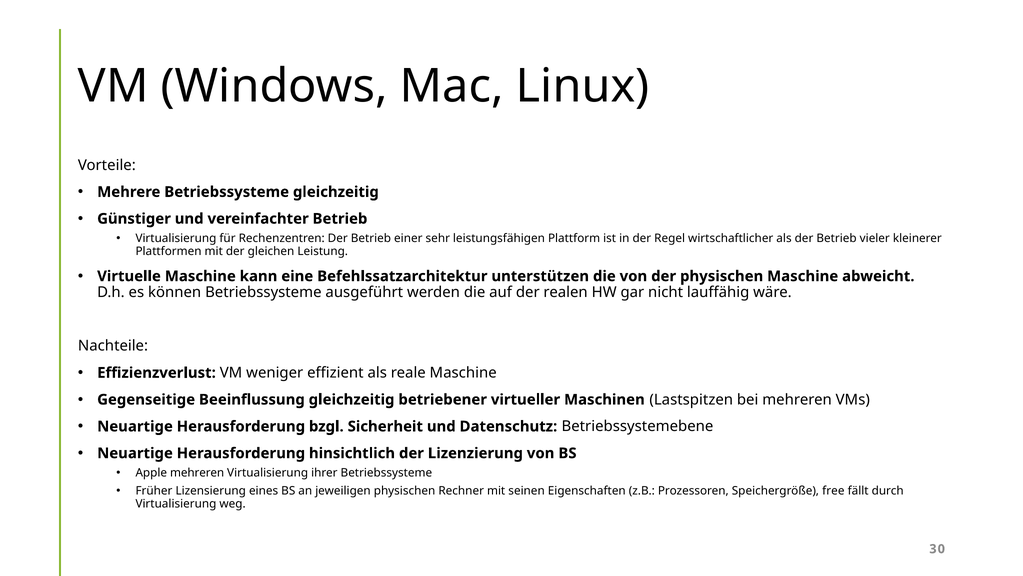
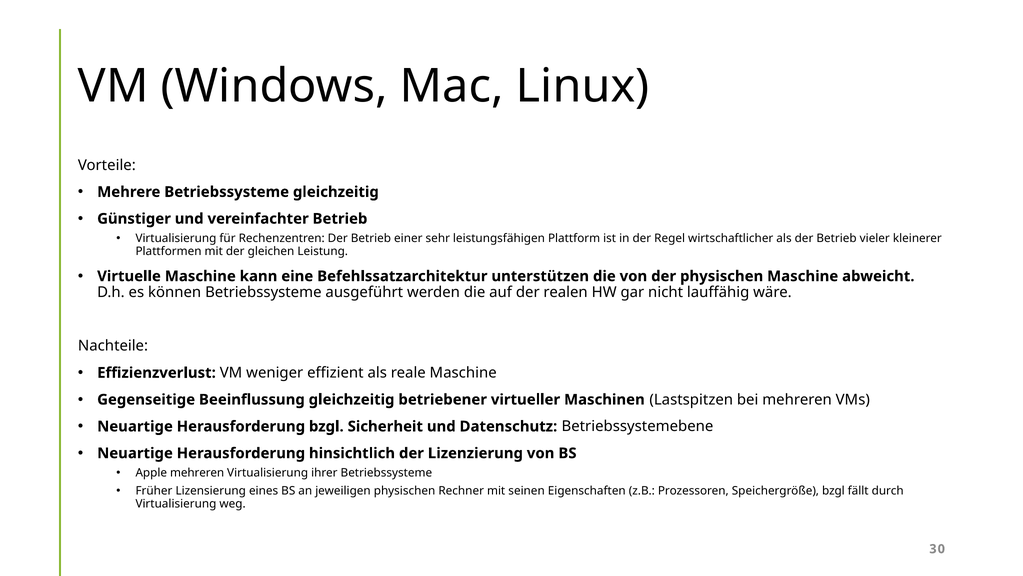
Speichergröße free: free -> bzgl (833, 491)
